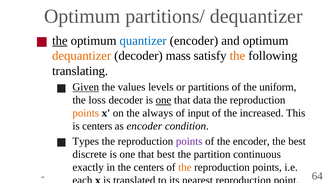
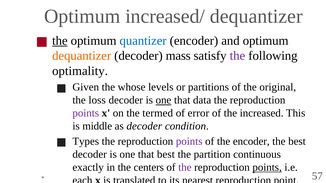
partitions/: partitions/ -> increased/ (165, 16)
the colour: orange -> purple (237, 56)
translating: translating -> optimality (80, 71)
Given underline: present -> none (86, 87)
values: values -> whose (132, 87)
uniform: uniform -> original (278, 87)
points colour: orange -> purple (86, 113)
always: always -> termed (158, 113)
input: input -> error (198, 113)
is centers: centers -> middle (97, 126)
as encoder: encoder -> decoder (144, 126)
discrete: discrete -> decoder (90, 155)
the colour: orange -> purple (185, 168)
points underline: none -> present (267, 168)
64: 64 -> 57 (317, 176)
